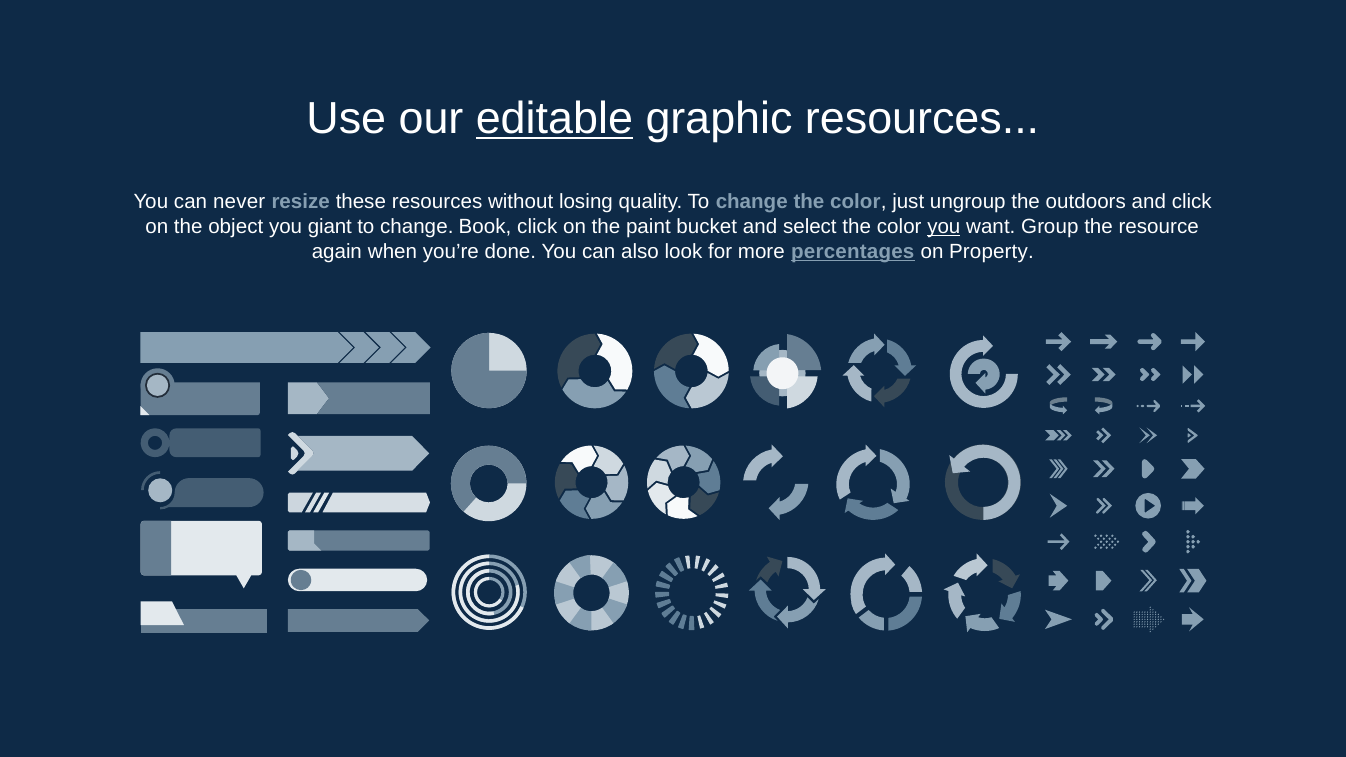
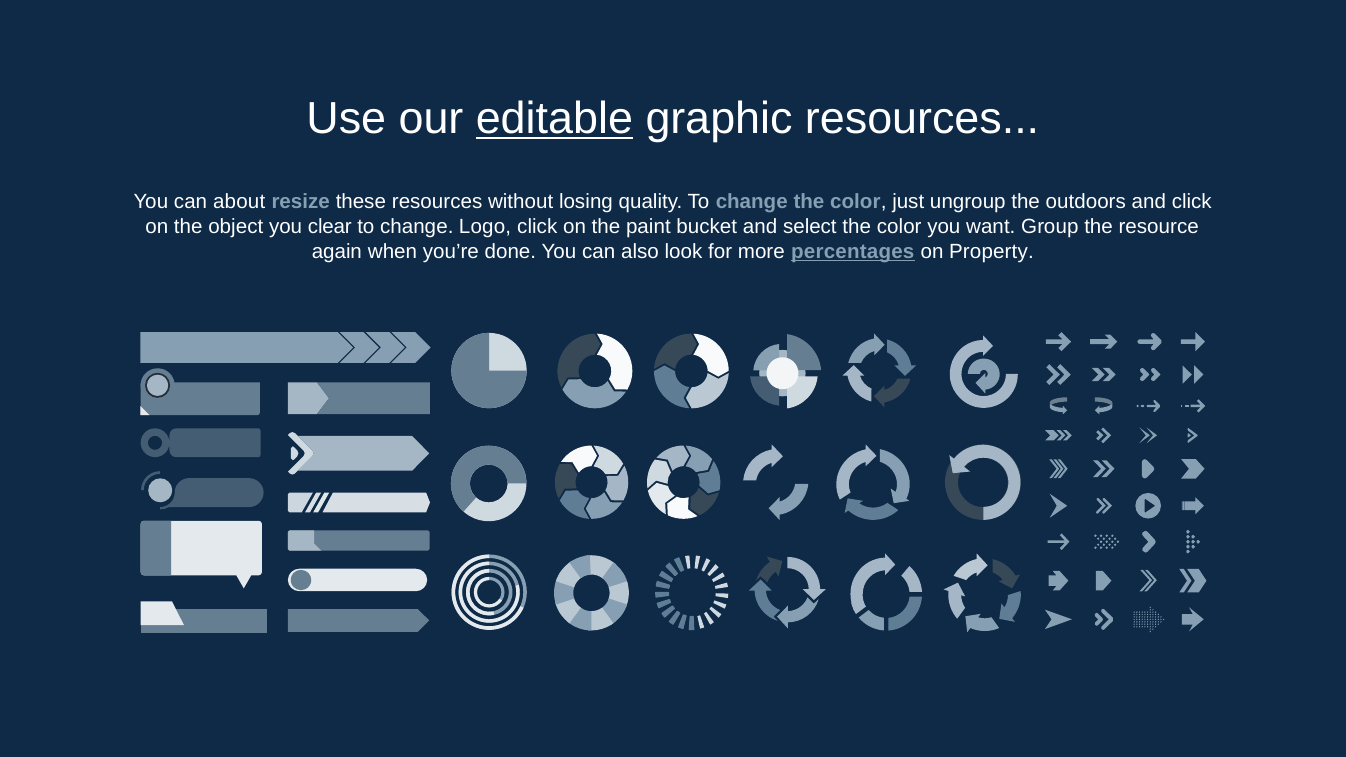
never: never -> about (239, 202)
giant: giant -> clear (330, 227)
Book: Book -> Logo (485, 227)
you underline: present -> none (944, 227)
